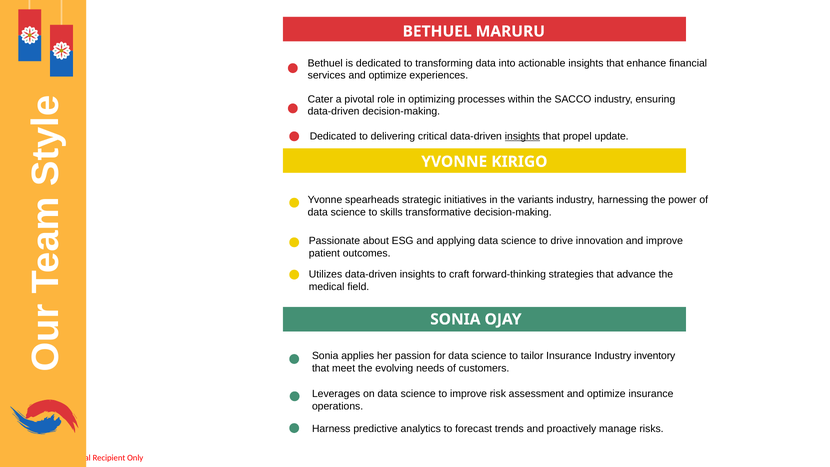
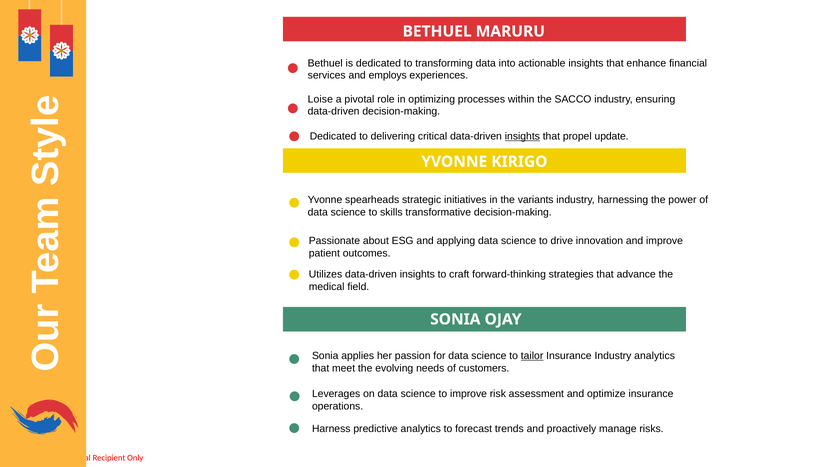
services and optimize: optimize -> employs (388, 76)
Cater: Cater -> Loise (320, 99)
tailor underline: none -> present (532, 356)
Industry inventory: inventory -> analytics (655, 356)
